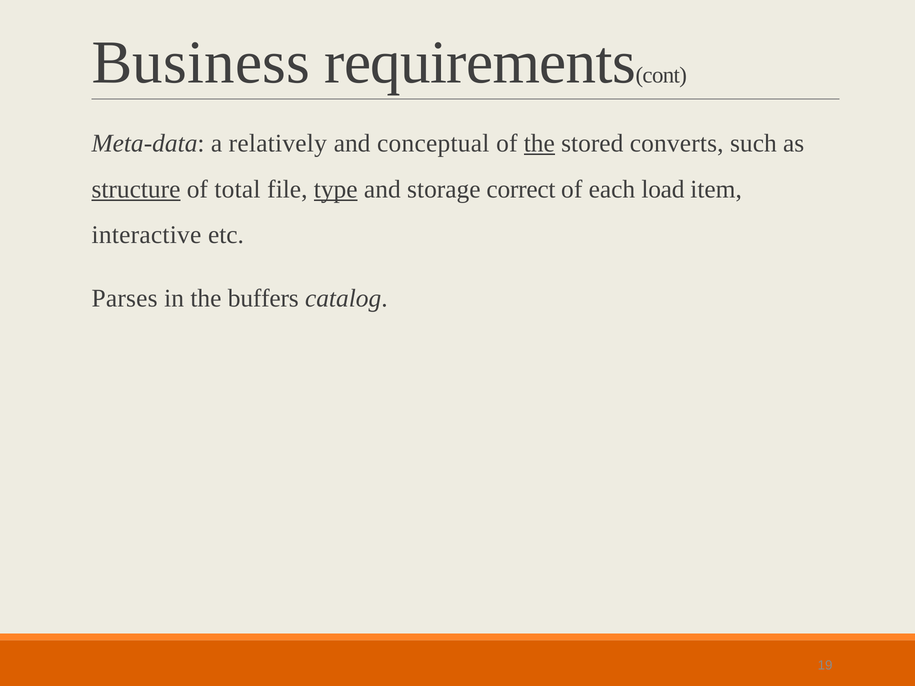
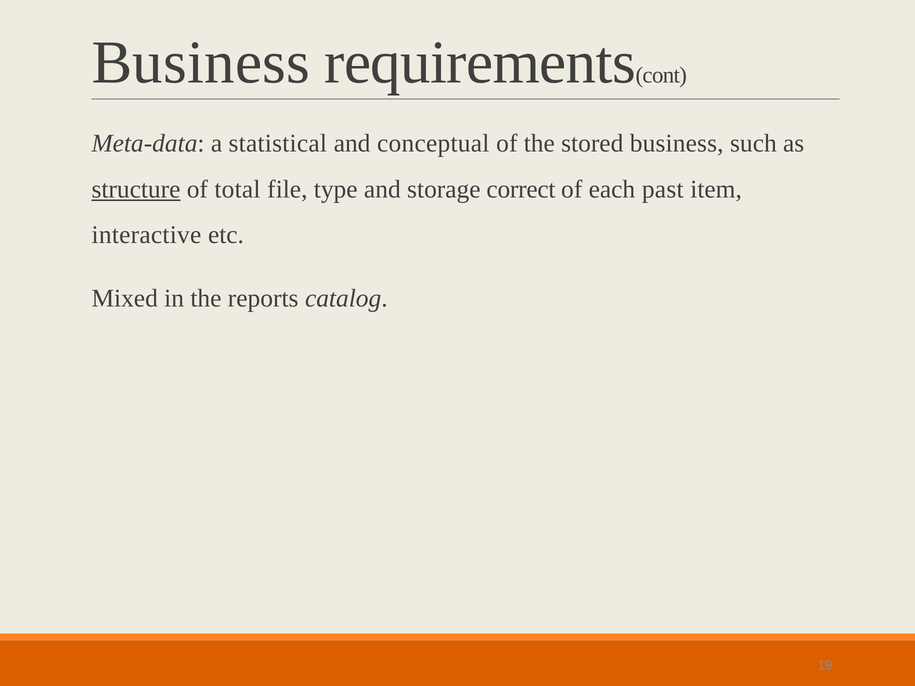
relatively: relatively -> statistical (278, 144)
the underline: present -> none (539, 144)
stored converts: converts -> business (677, 144)
type underline: present -> none (336, 189)
load: load -> past (663, 189)
Parses: Parses -> Mixed (125, 299)
buffers: buffers -> reports (263, 299)
